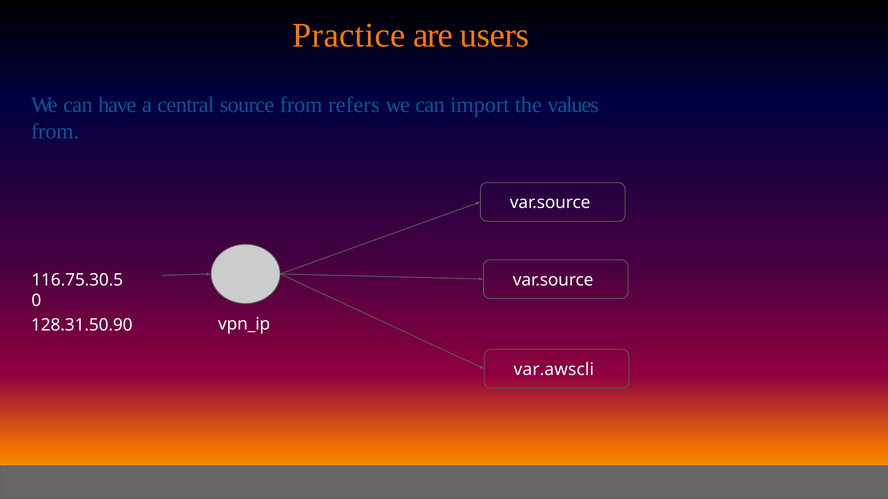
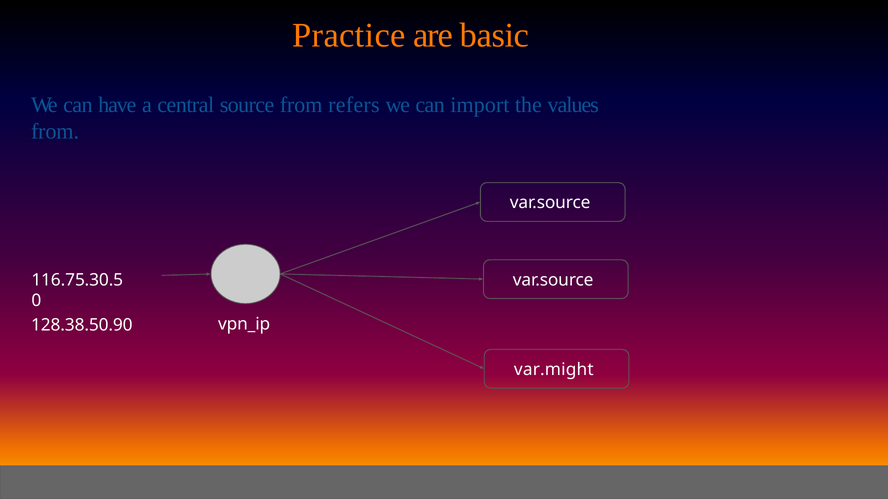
users: users -> basic (494, 35)
128.31.50.90: 128.31.50.90 -> 128.38.50.90 (82, 325)
var.awscli: var.awscli -> var.might (554, 370)
